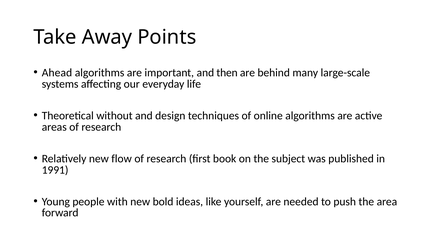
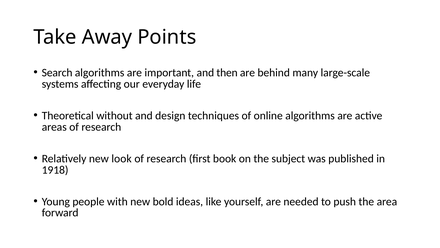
Ahead: Ahead -> Search (57, 73)
flow: flow -> look (122, 158)
1991: 1991 -> 1918 (55, 170)
